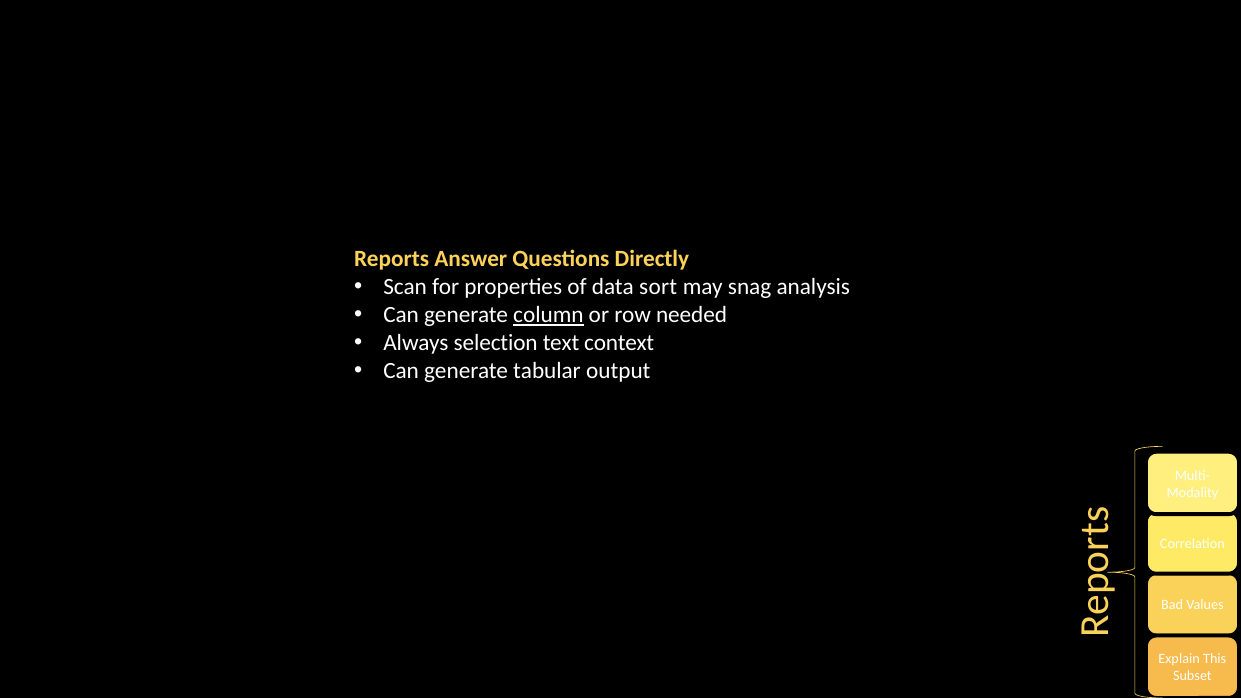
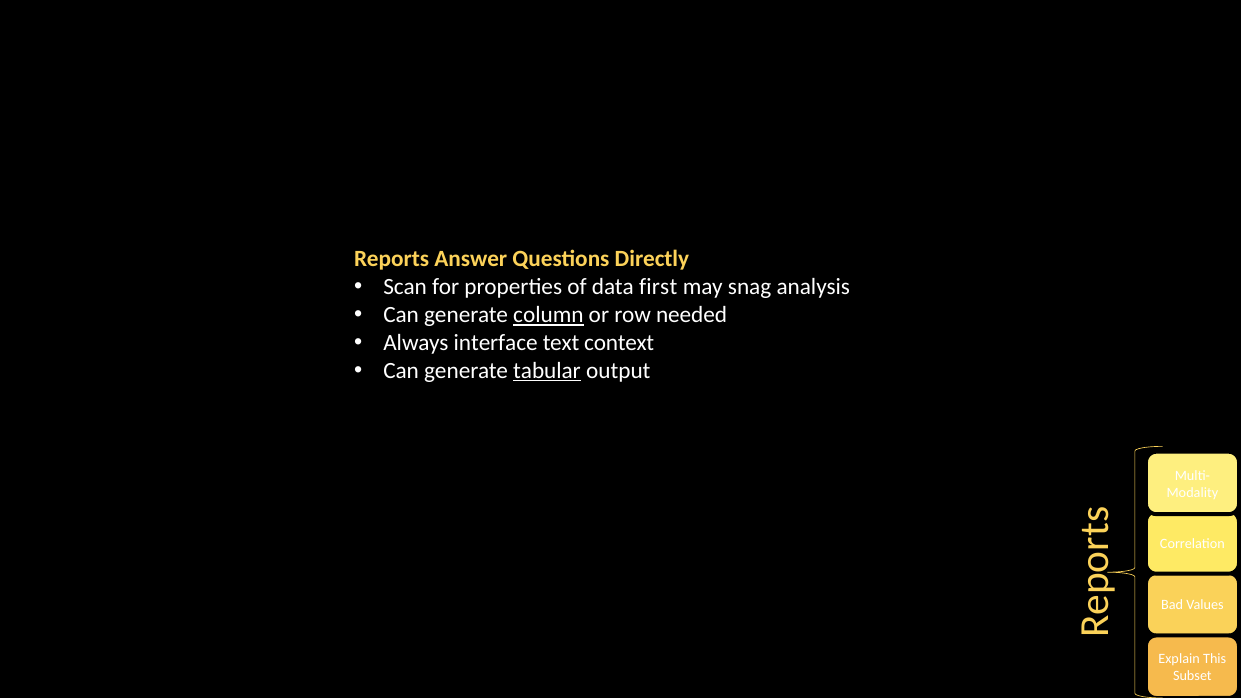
sort: sort -> first (658, 287)
selection: selection -> interface (496, 343)
tabular underline: none -> present (547, 371)
